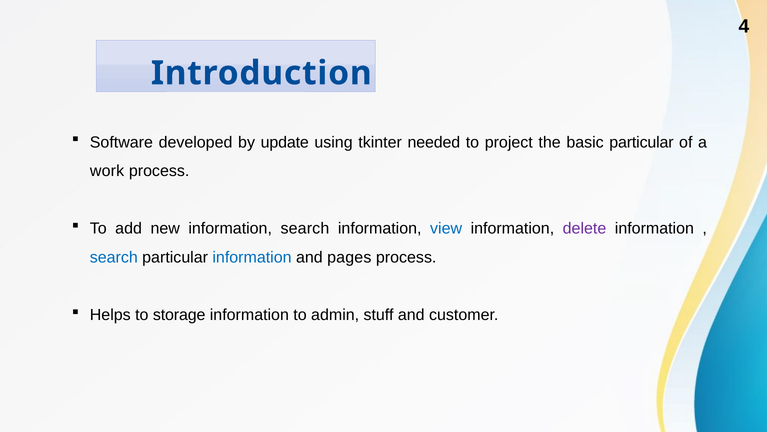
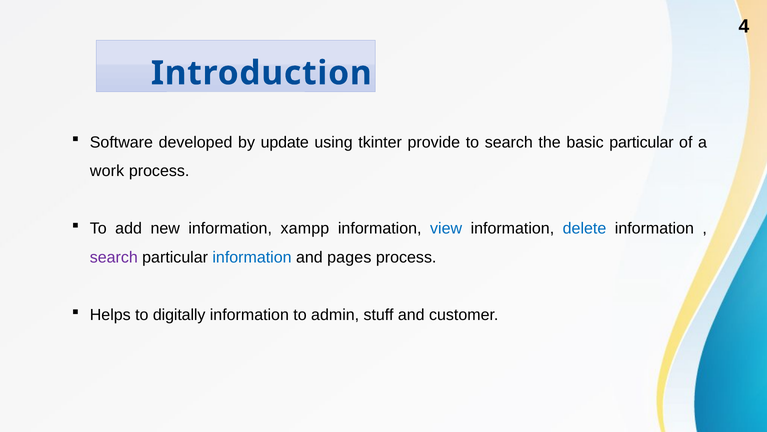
needed: needed -> provide (434, 142)
to project: project -> search (509, 142)
information search: search -> xampp (305, 228)
delete colour: purple -> blue (585, 228)
search colour: blue -> purple (114, 257)
storage: storage -> digitally (179, 315)
